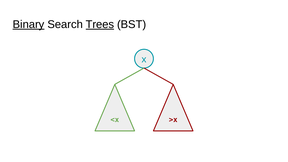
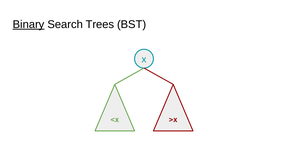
Trees underline: present -> none (100, 24)
